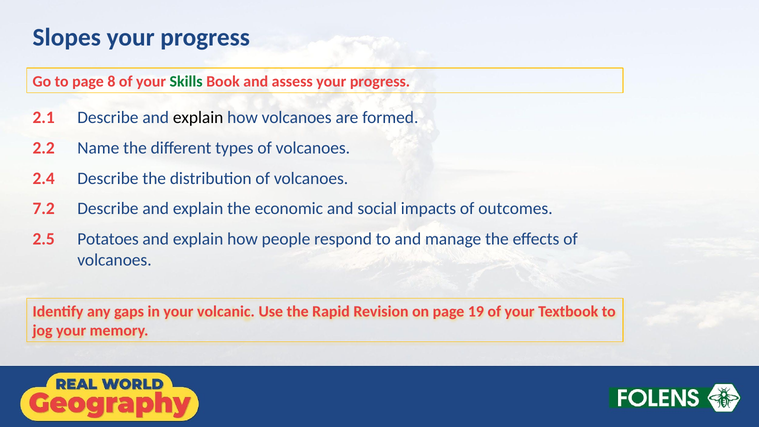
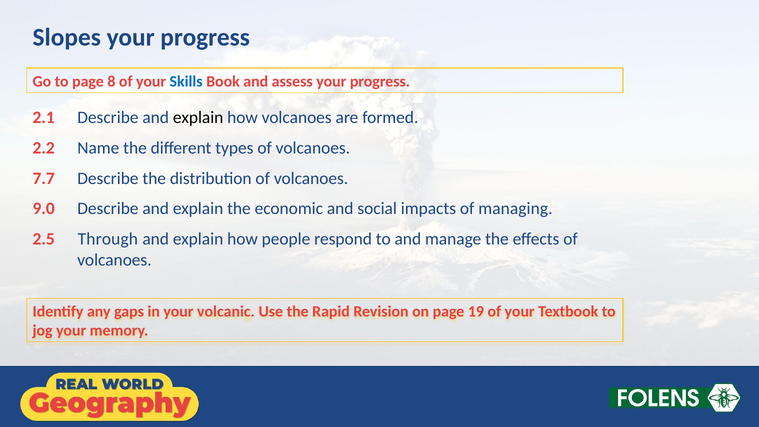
Skills colour: green -> blue (186, 81)
2.4: 2.4 -> 7.7 (44, 178)
7.2: 7.2 -> 9.0 (44, 209)
outcomes: outcomes -> managing (515, 209)
Potatoes: Potatoes -> Through (108, 239)
